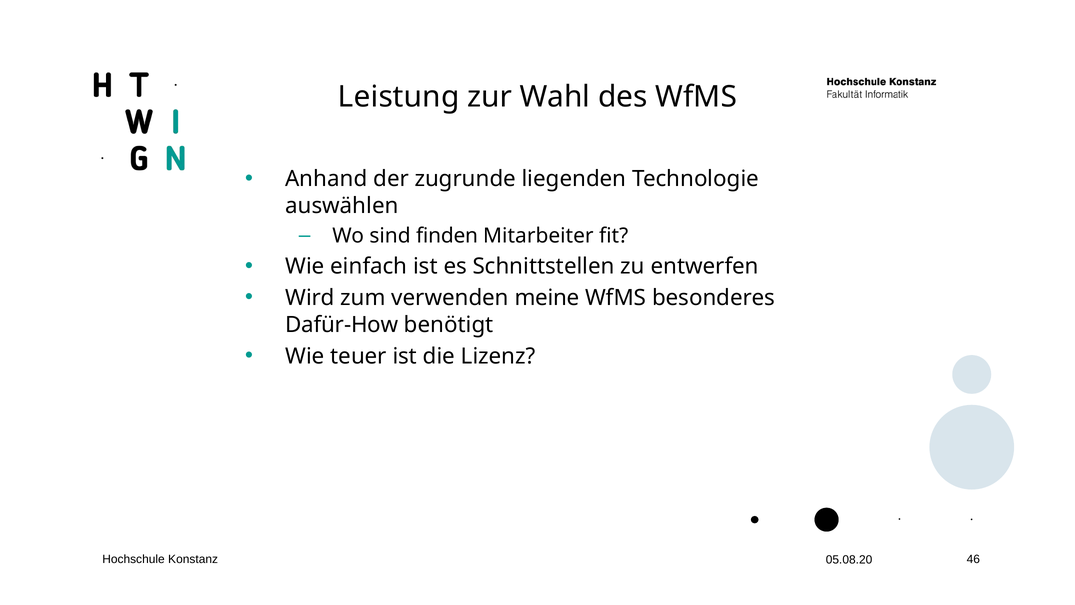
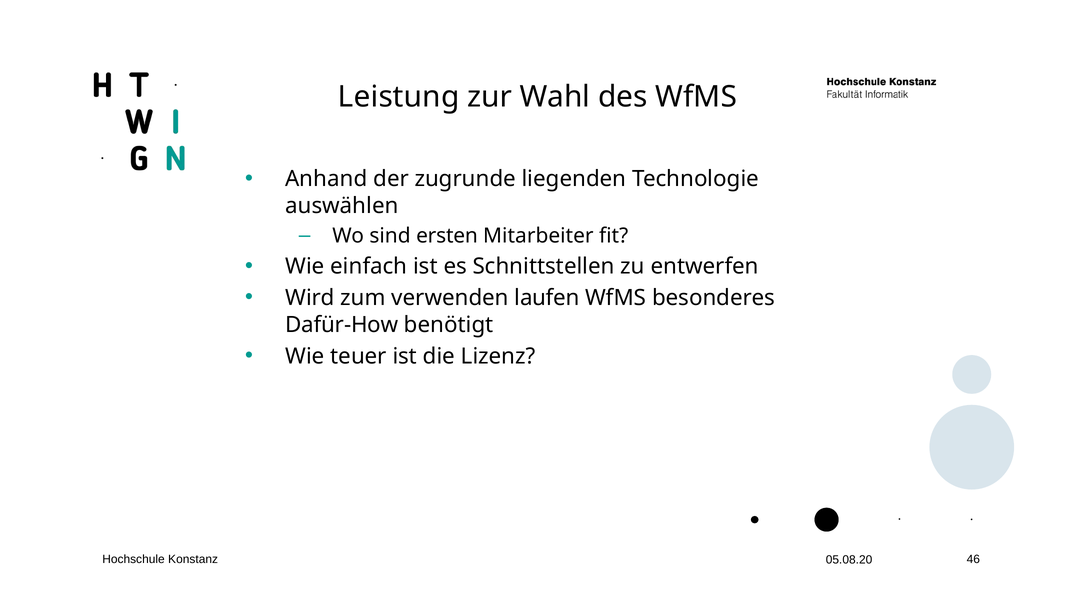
finden: finden -> ersten (447, 236)
meine: meine -> laufen (547, 298)
